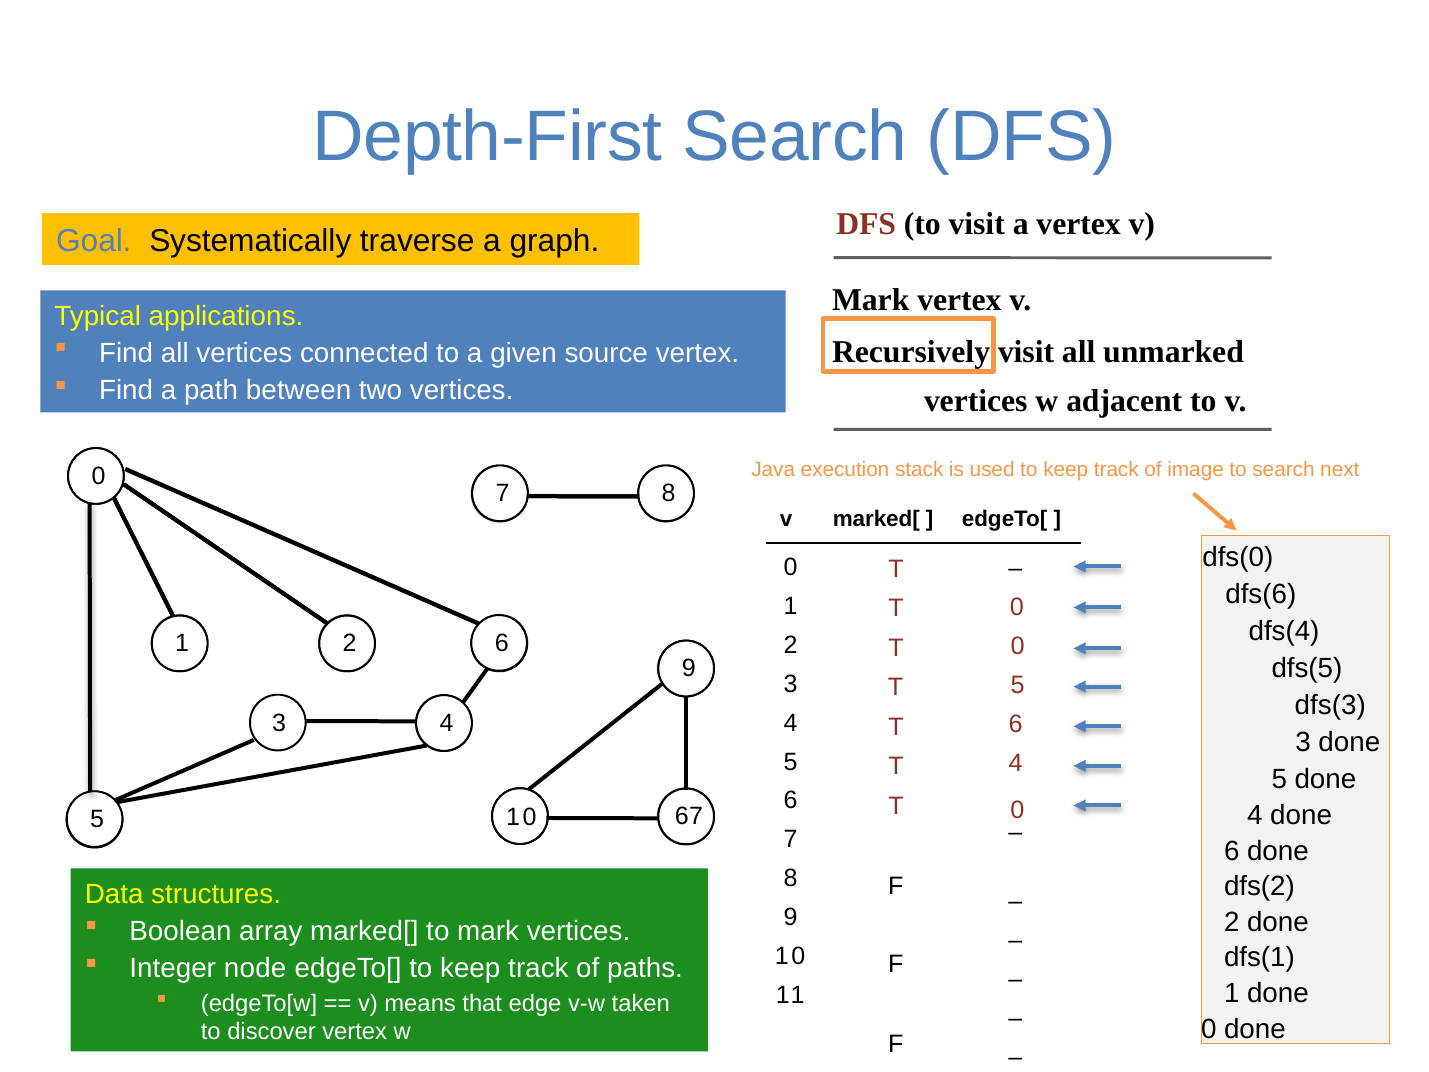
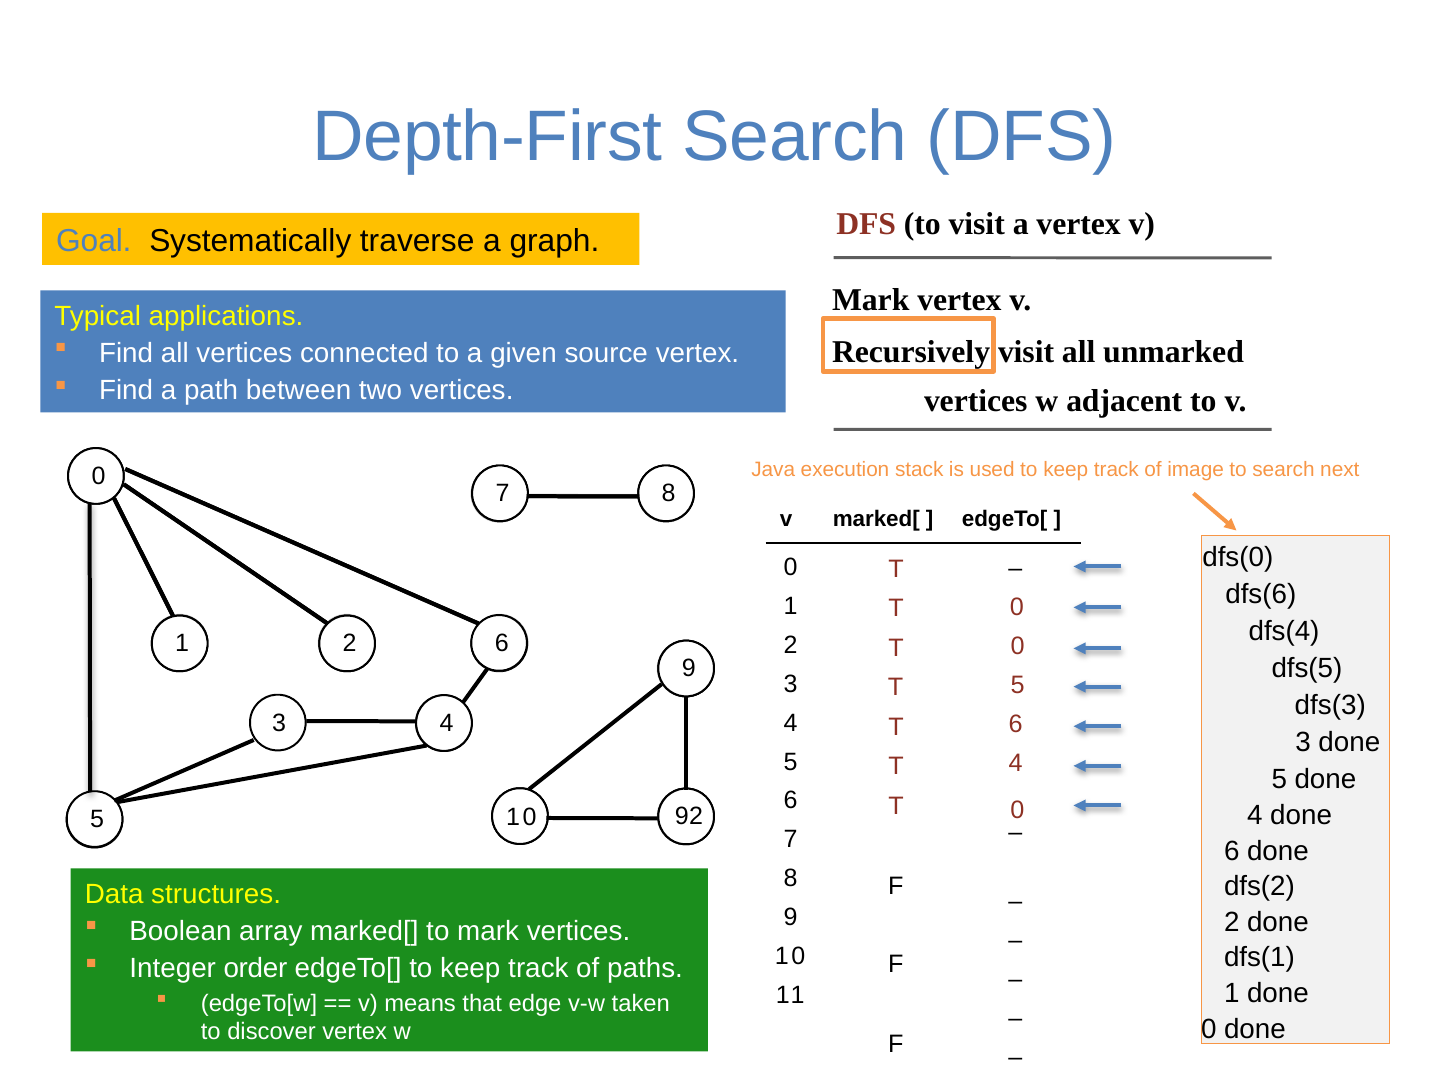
67: 67 -> 92 (689, 816)
node: node -> order (255, 968)
